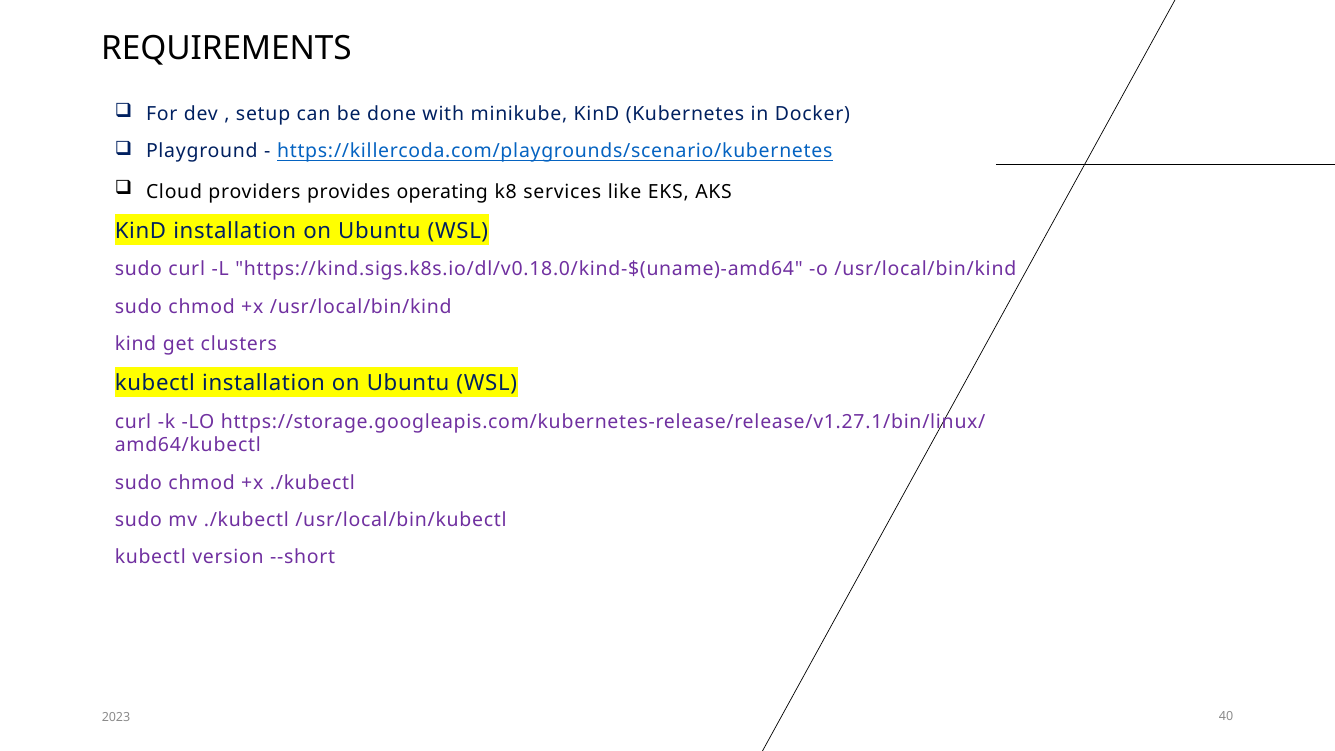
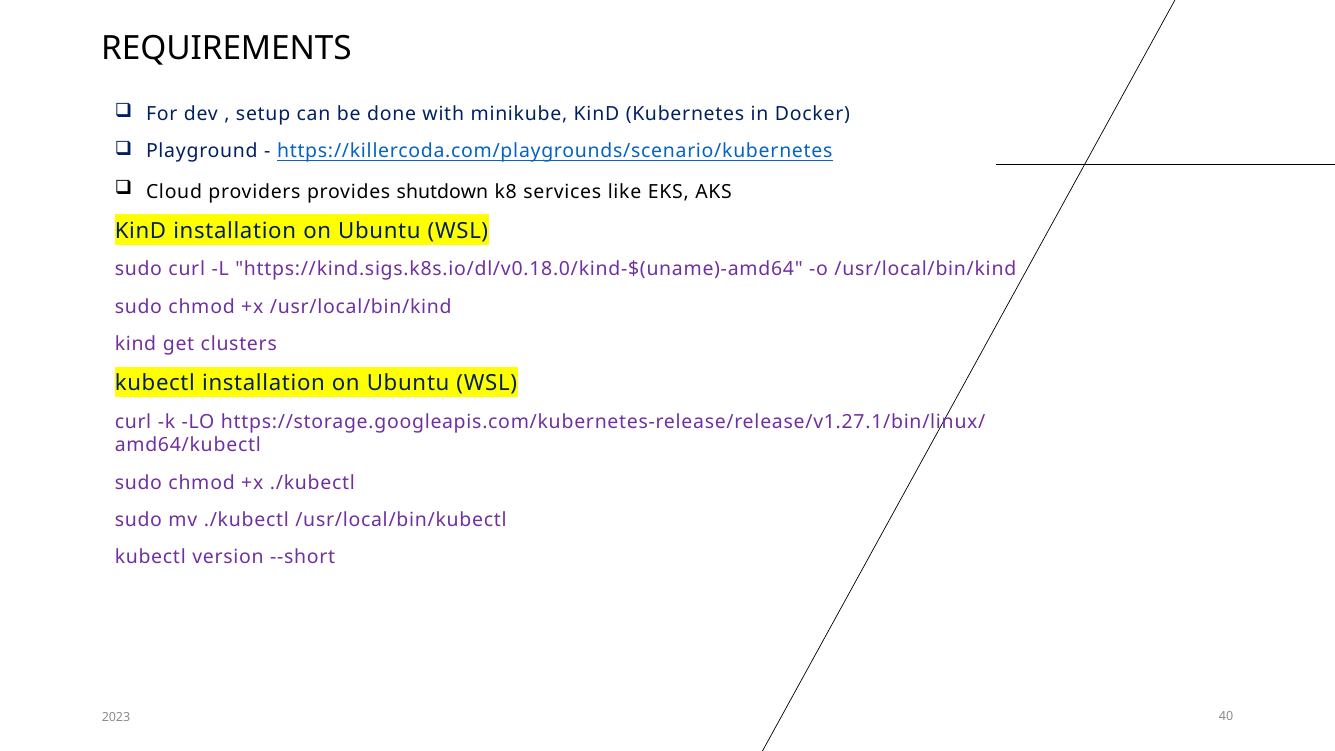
operating: operating -> shutdown (442, 192)
